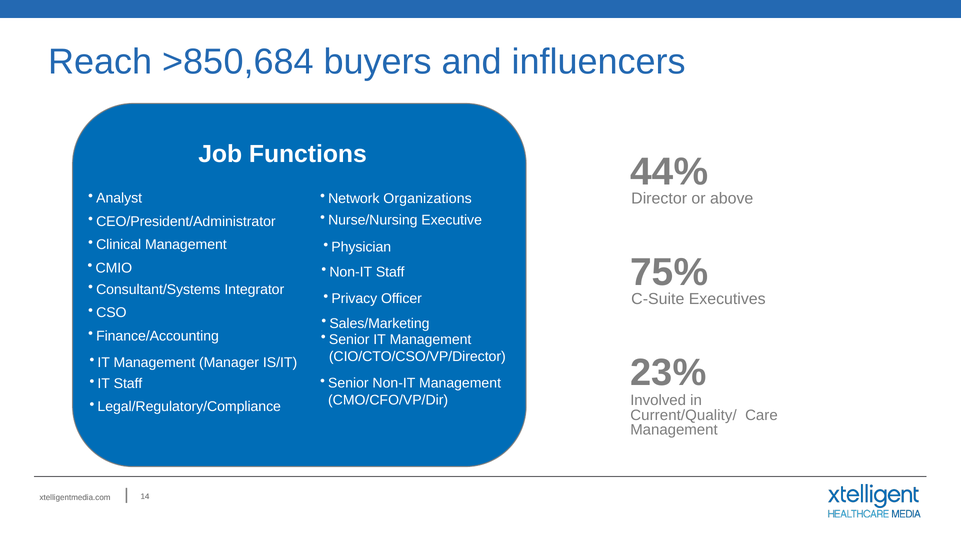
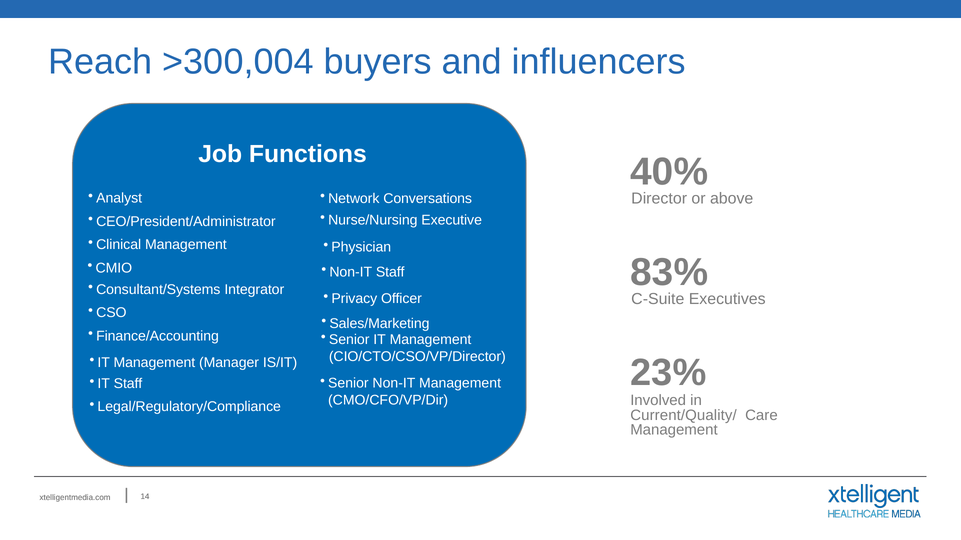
>850,684: >850,684 -> >300,004 (238, 62)
44%: 44% -> 40% (669, 172)
Organizations: Organizations -> Conversations (428, 199)
75%: 75% -> 83% (669, 272)
